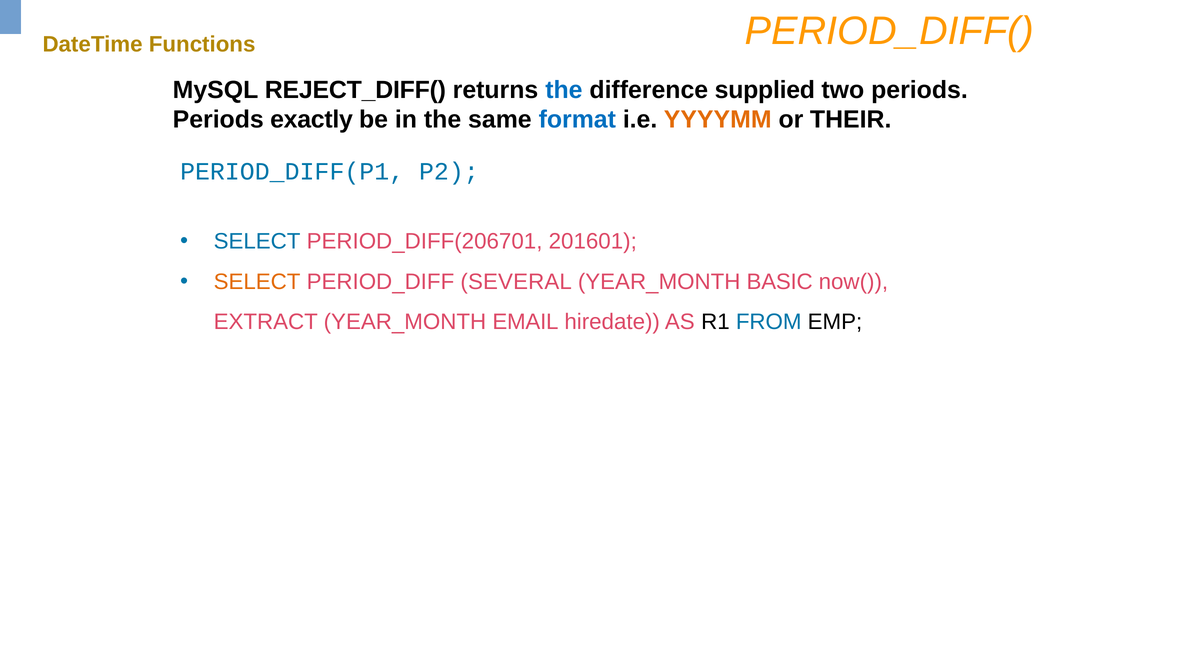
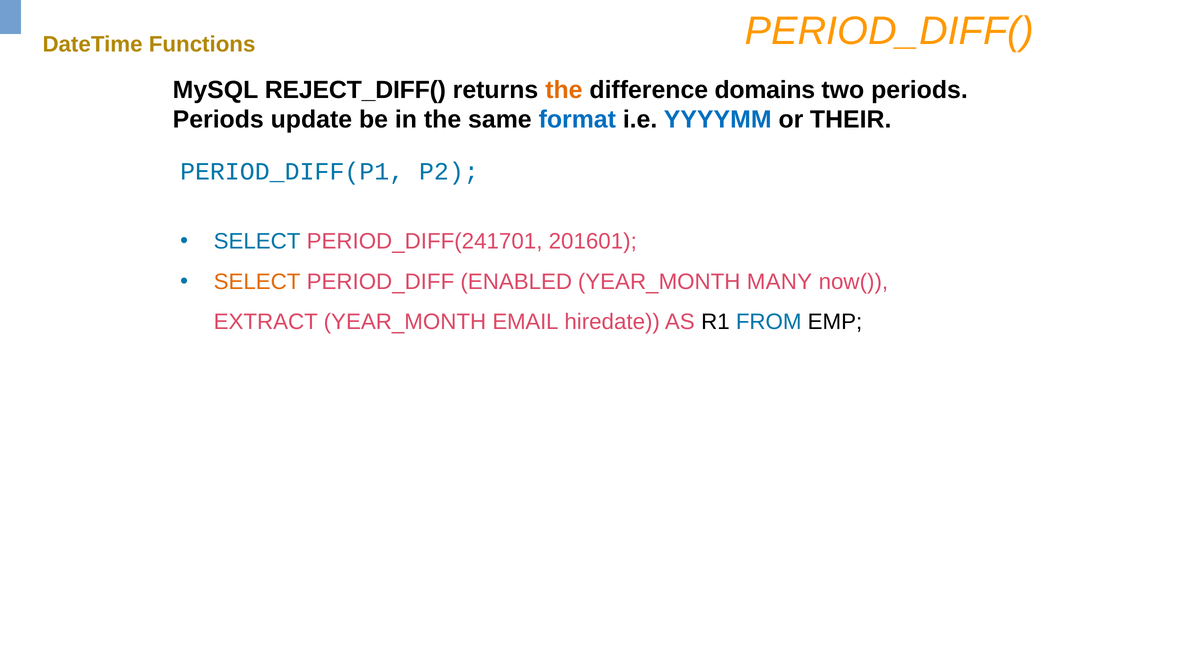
the colour: blue -> orange (564, 90)
supplied: supplied -> domains (765, 90)
exactly: exactly -> update (311, 120)
YYYYMM colour: orange -> blue (718, 120)
PERIOD_DIFF(206701: PERIOD_DIFF(206701 -> PERIOD_DIFF(241701 (425, 241)
SEVERAL: SEVERAL -> ENABLED (516, 282)
BASIC: BASIC -> MANY (779, 282)
